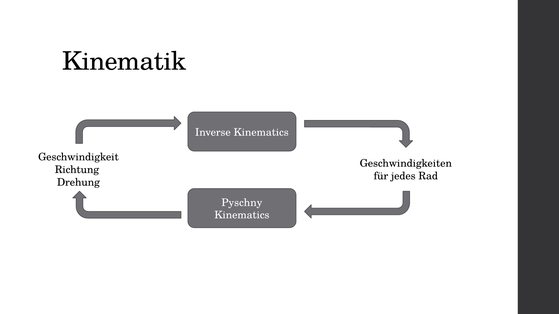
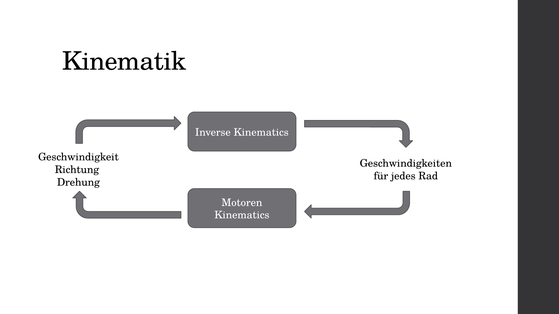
Pyschny: Pyschny -> Motoren (242, 203)
